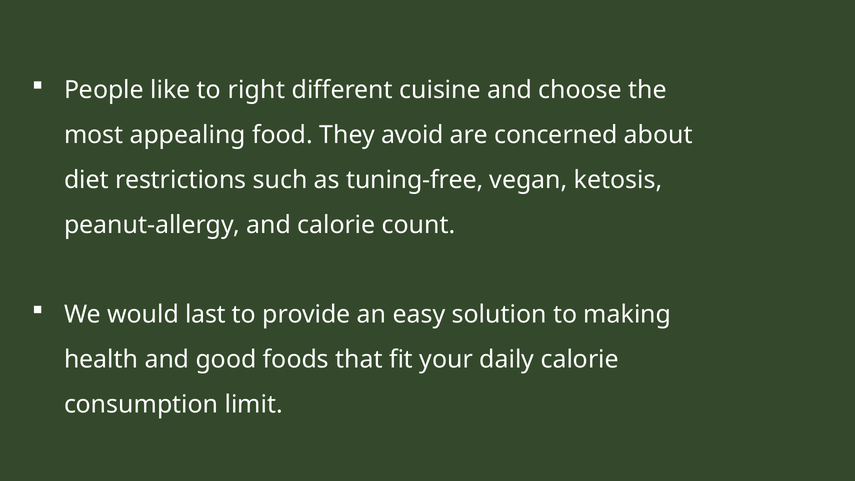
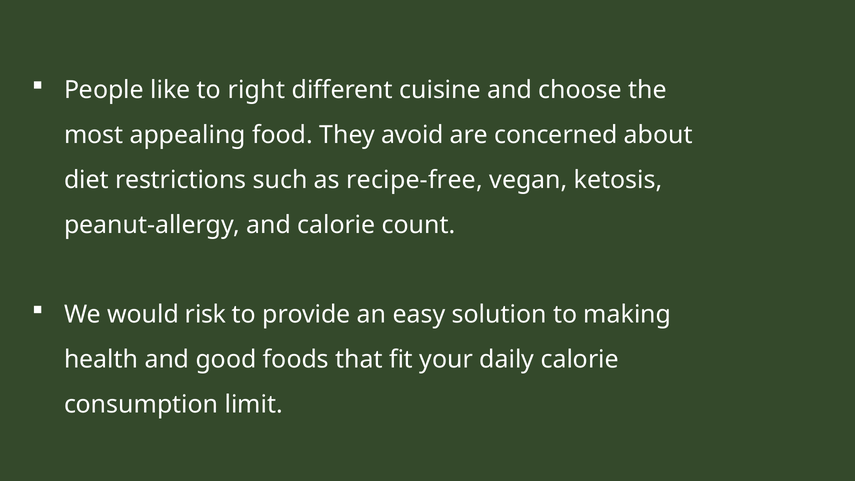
tuning-free: tuning-free -> recipe-free (415, 180)
last: last -> risk (206, 315)
